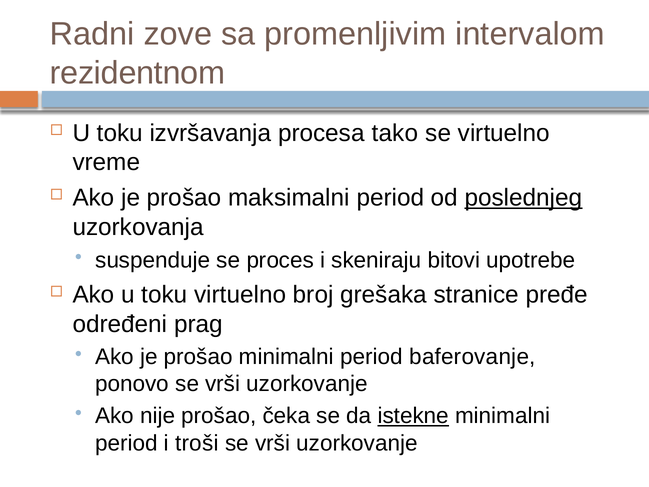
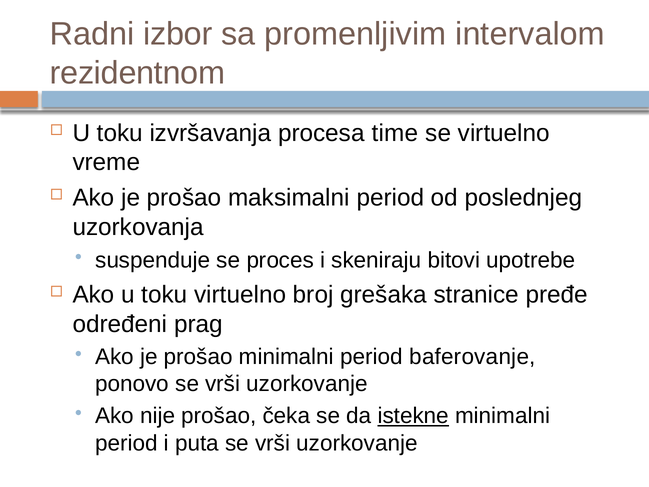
zove: zove -> izbor (178, 34)
tako: tako -> time (395, 133)
poslednjeg underline: present -> none (524, 198)
troši: troši -> puta (197, 443)
